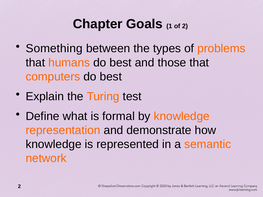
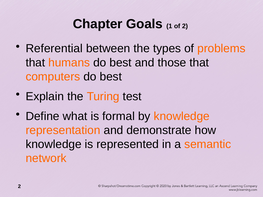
Something: Something -> Referential (54, 49)
